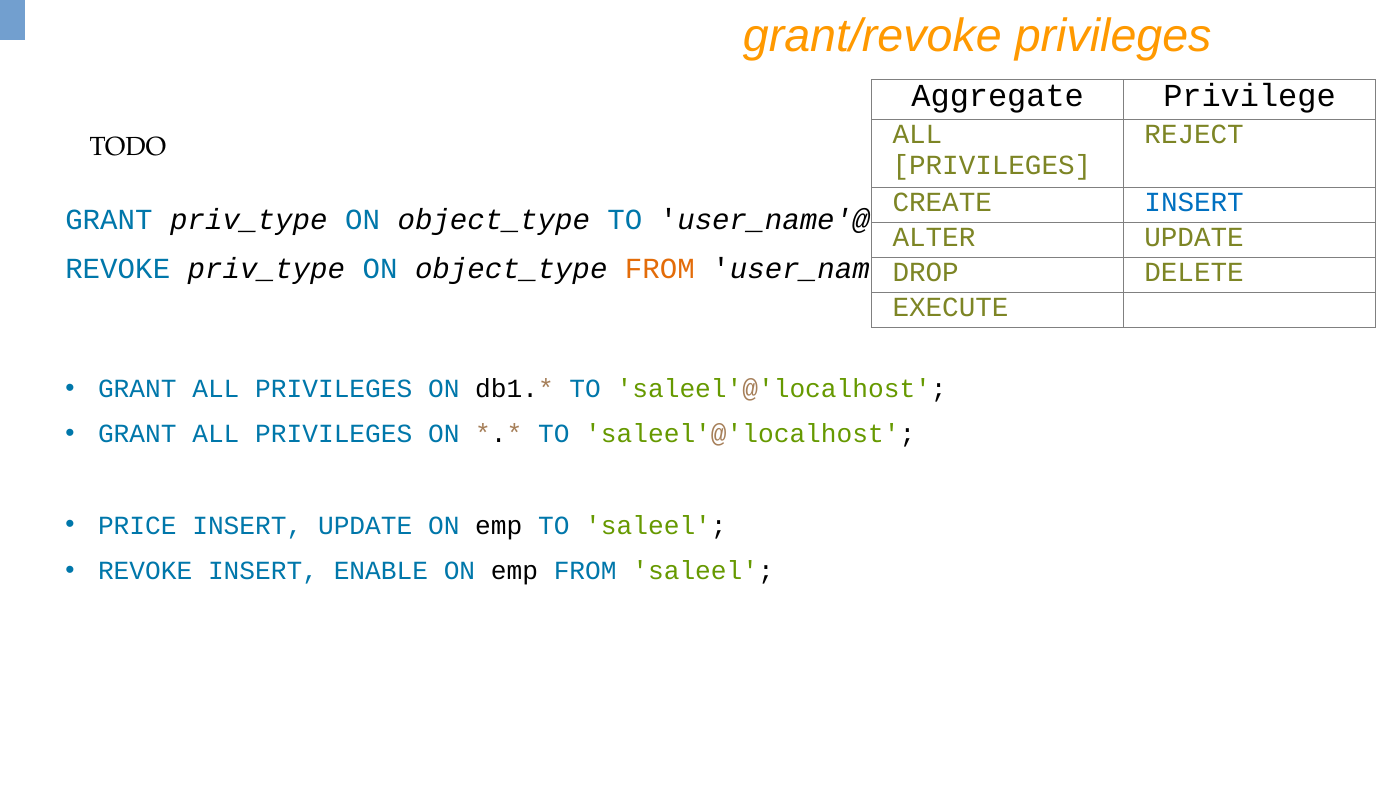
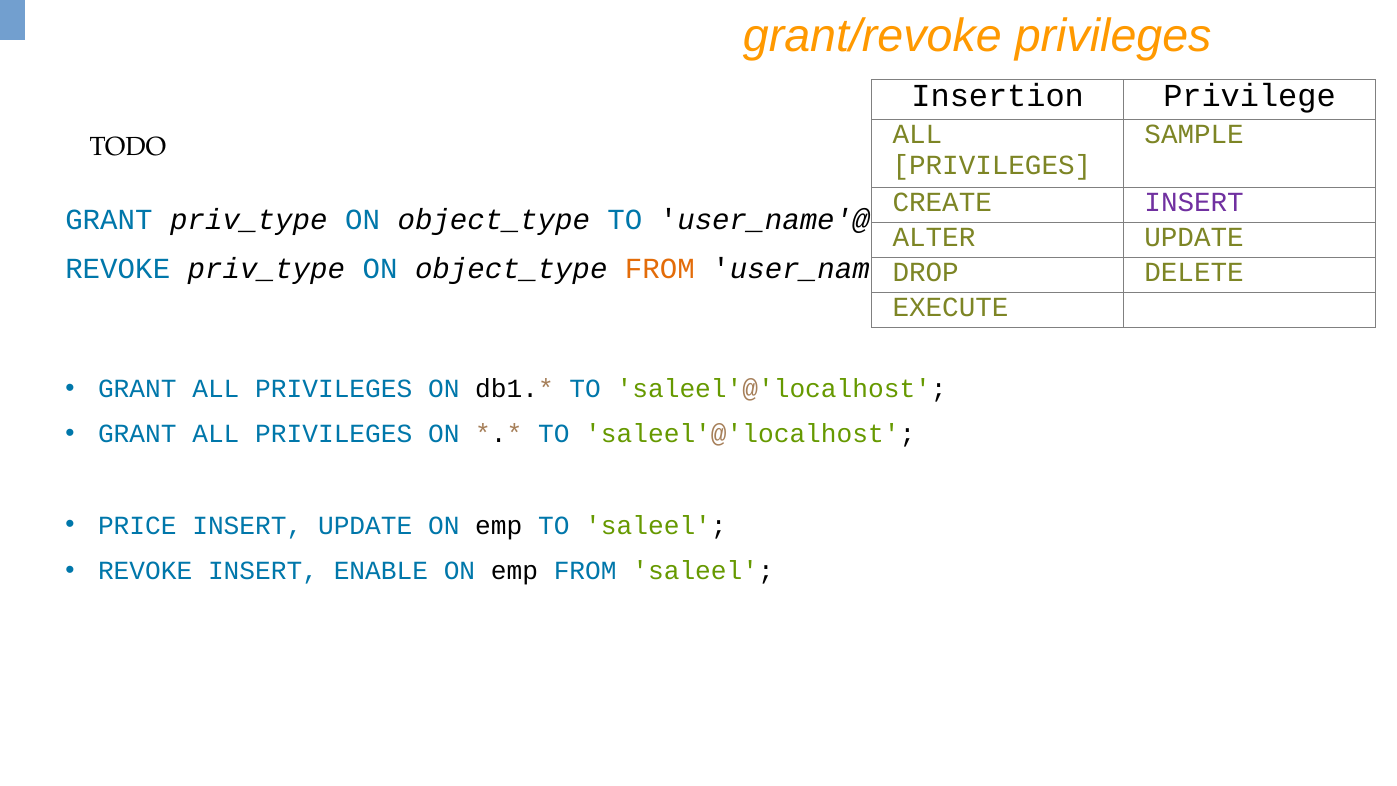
Aggregate: Aggregate -> Insertion (998, 96)
REJECT: REJECT -> SAMPLE (1194, 134)
INSERT colour: blue -> purple (1194, 202)
